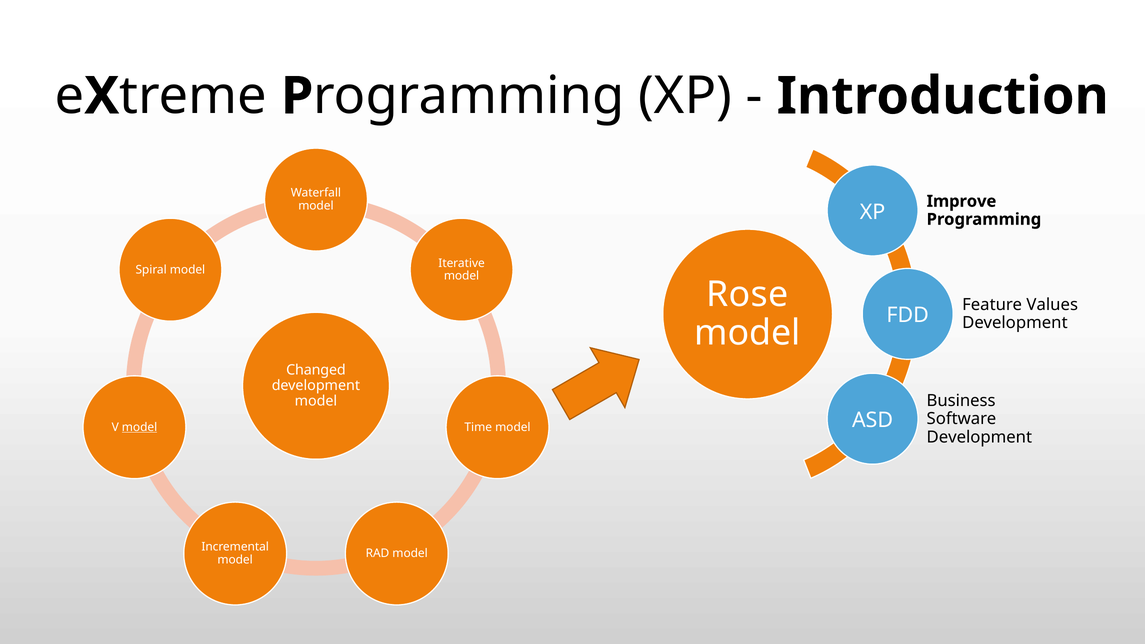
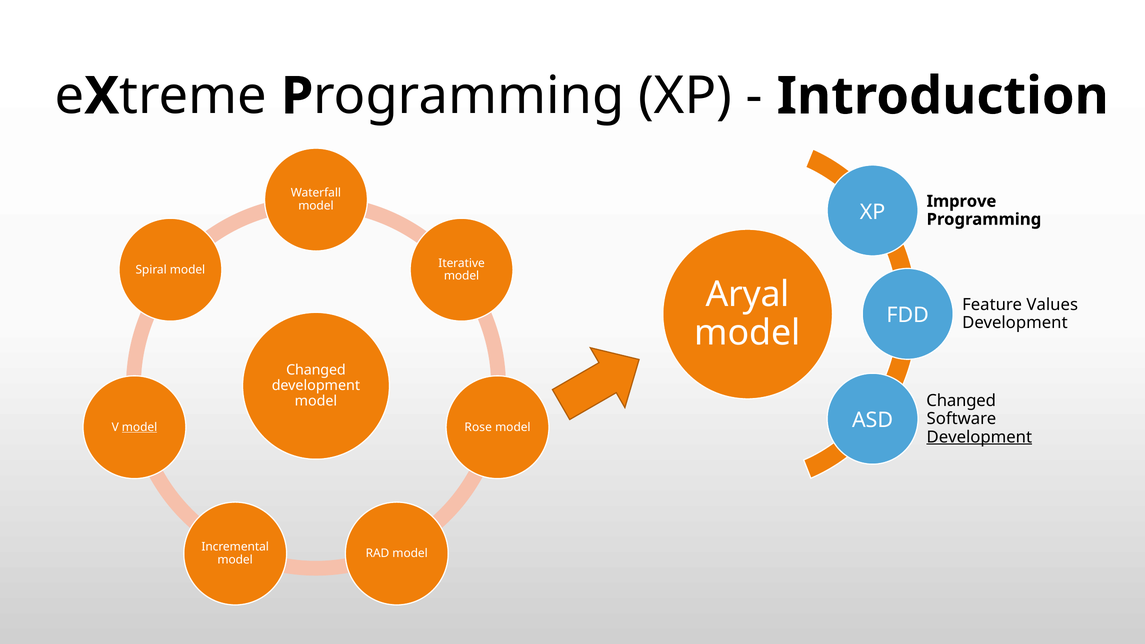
Rose: Rose -> Aryal (748, 295)
Business: Business -> Changed (961, 401)
Time: Time -> Rose (478, 427)
Development underline: none -> present (979, 437)
